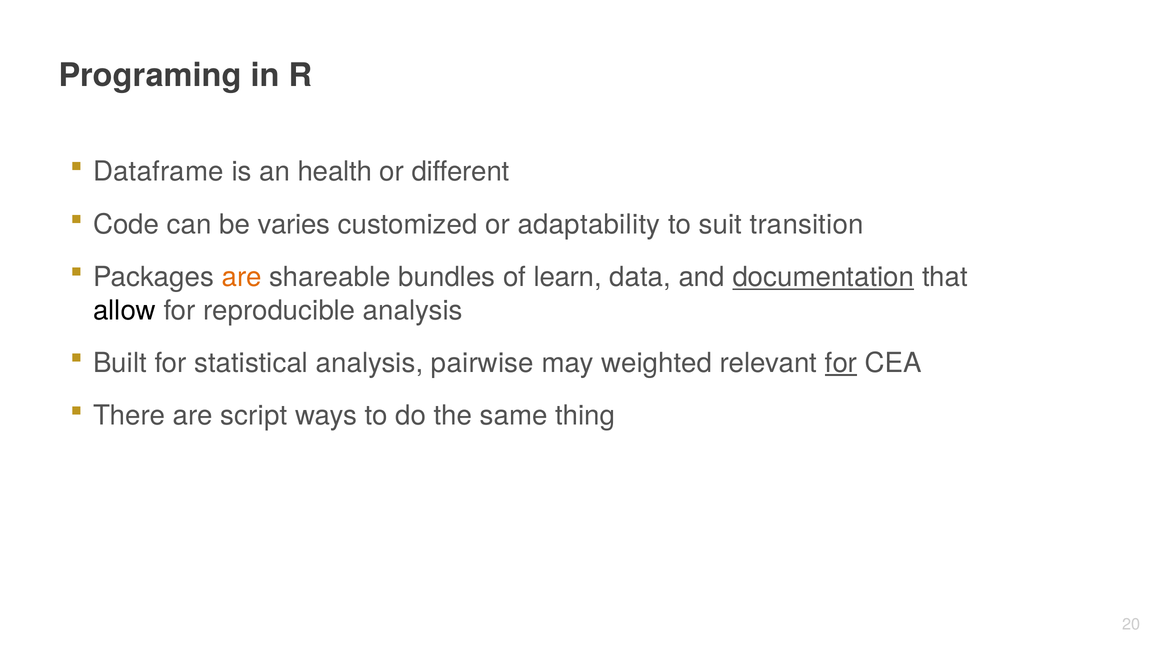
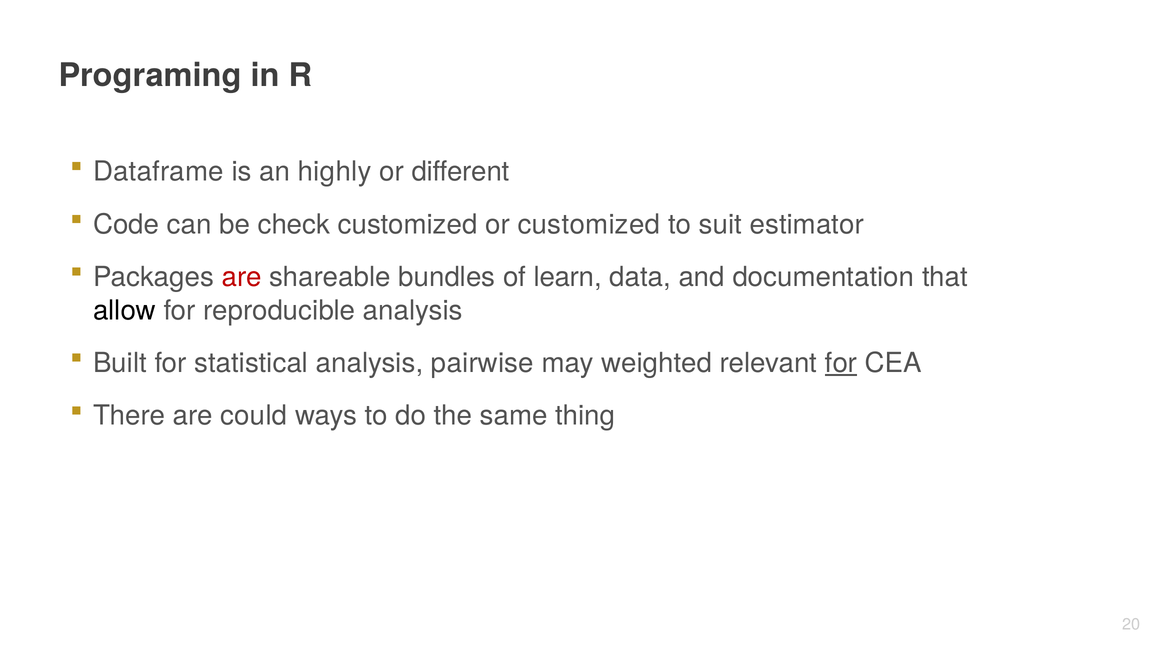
health: health -> highly (335, 172)
varies: varies -> check (294, 225)
or adaptability: adaptability -> customized (589, 225)
transition: transition -> estimator (807, 225)
are colour: orange -> red (242, 277)
documentation underline: present -> none (823, 277)
script: script -> could (254, 416)
